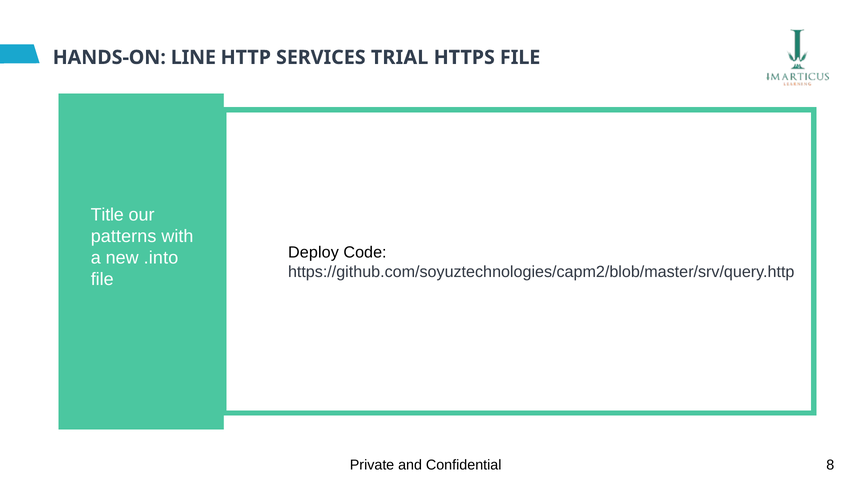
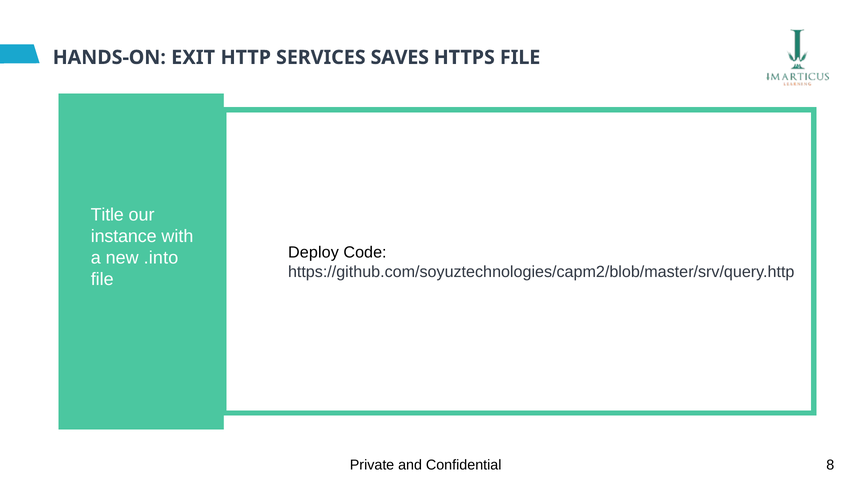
LINE: LINE -> EXIT (193, 57)
TRIAL: TRIAL -> SAVES (400, 57)
patterns: patterns -> instance (124, 236)
